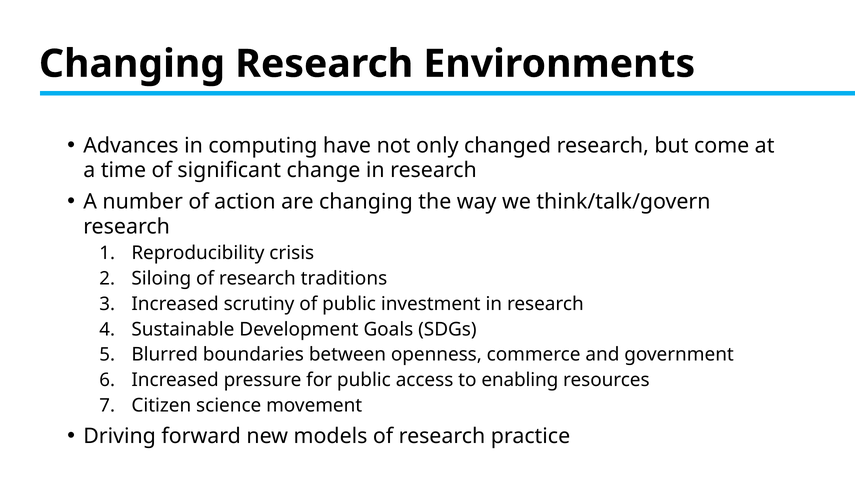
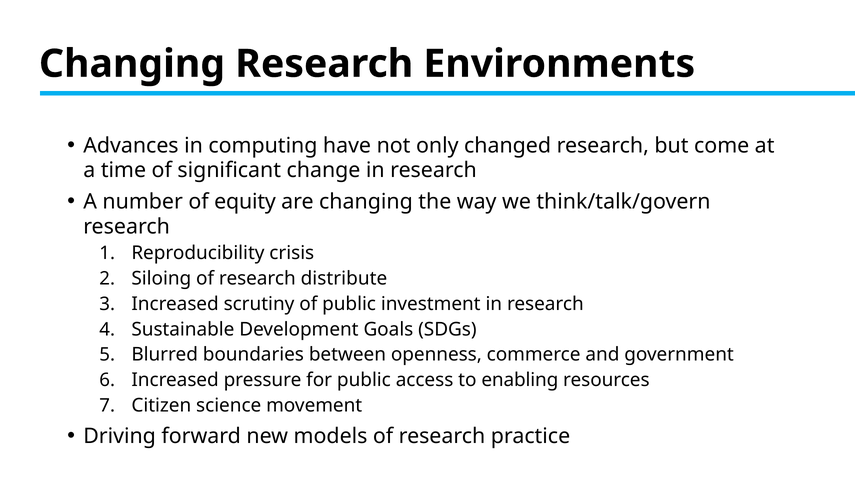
action: action -> equity (245, 202)
traditions: traditions -> distribute (344, 279)
